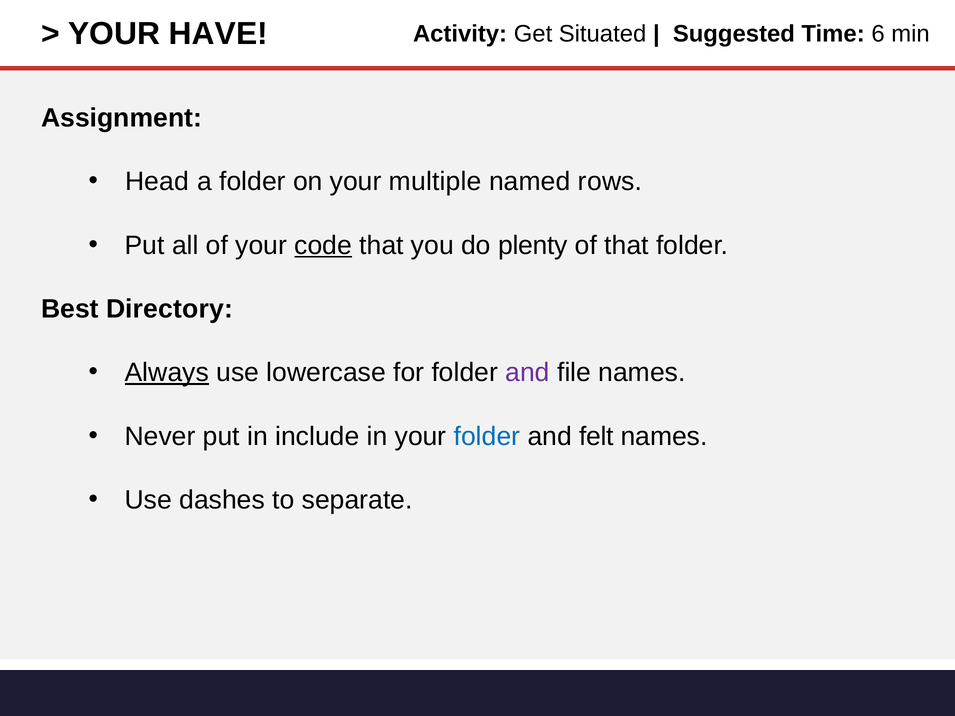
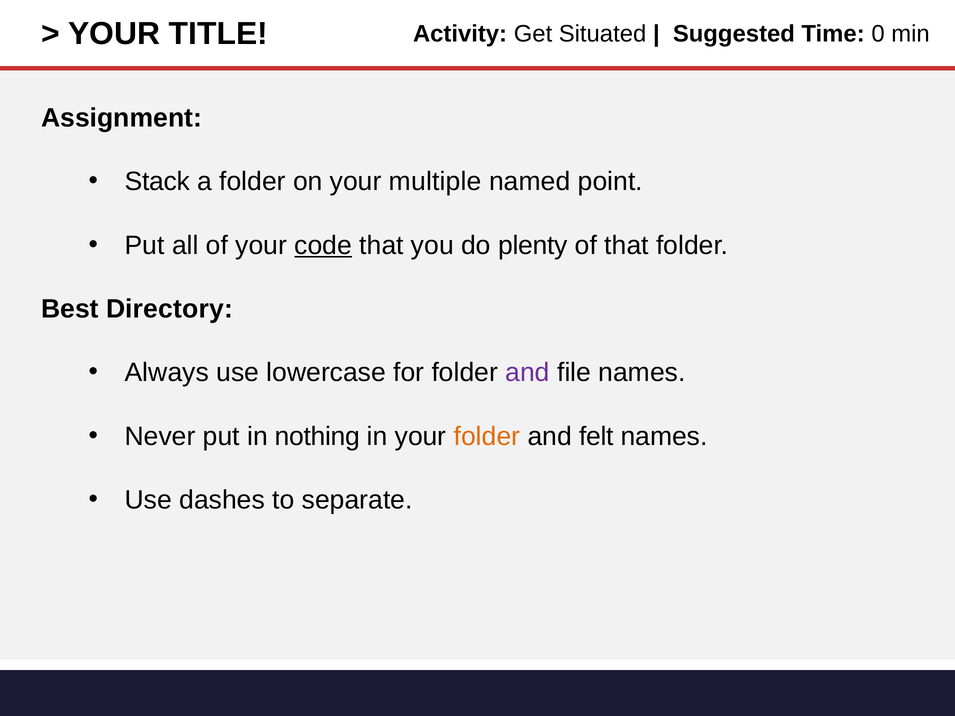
HAVE: HAVE -> TITLE (218, 34)
6: 6 -> 0 (878, 34)
Head: Head -> Stack (157, 182)
rows: rows -> point (610, 182)
Always underline: present -> none (167, 373)
include: include -> nothing (317, 436)
folder colour: blue -> orange (487, 436)
